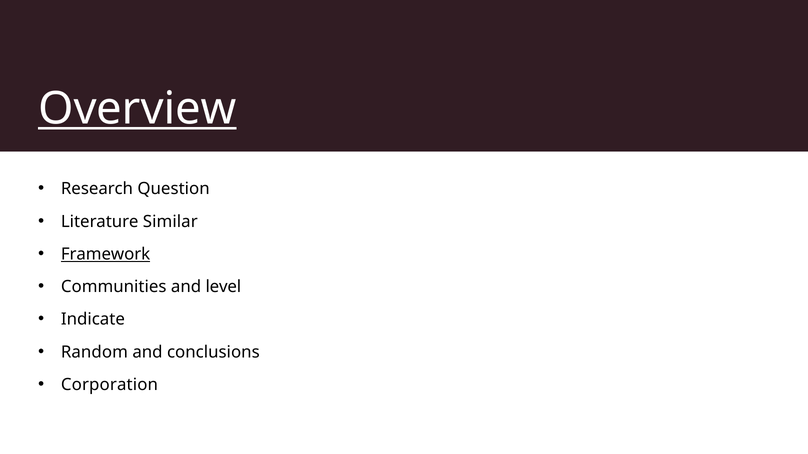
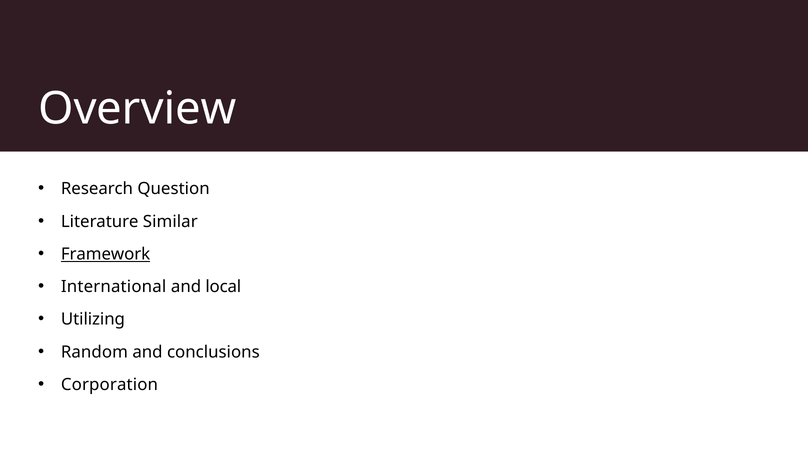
Overview underline: present -> none (137, 109)
Communities: Communities -> International (114, 287)
level: level -> local (223, 287)
Indicate: Indicate -> Utilizing (93, 320)
